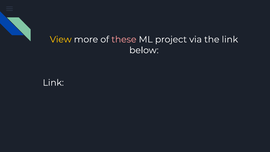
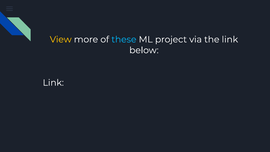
these colour: pink -> light blue (124, 39)
